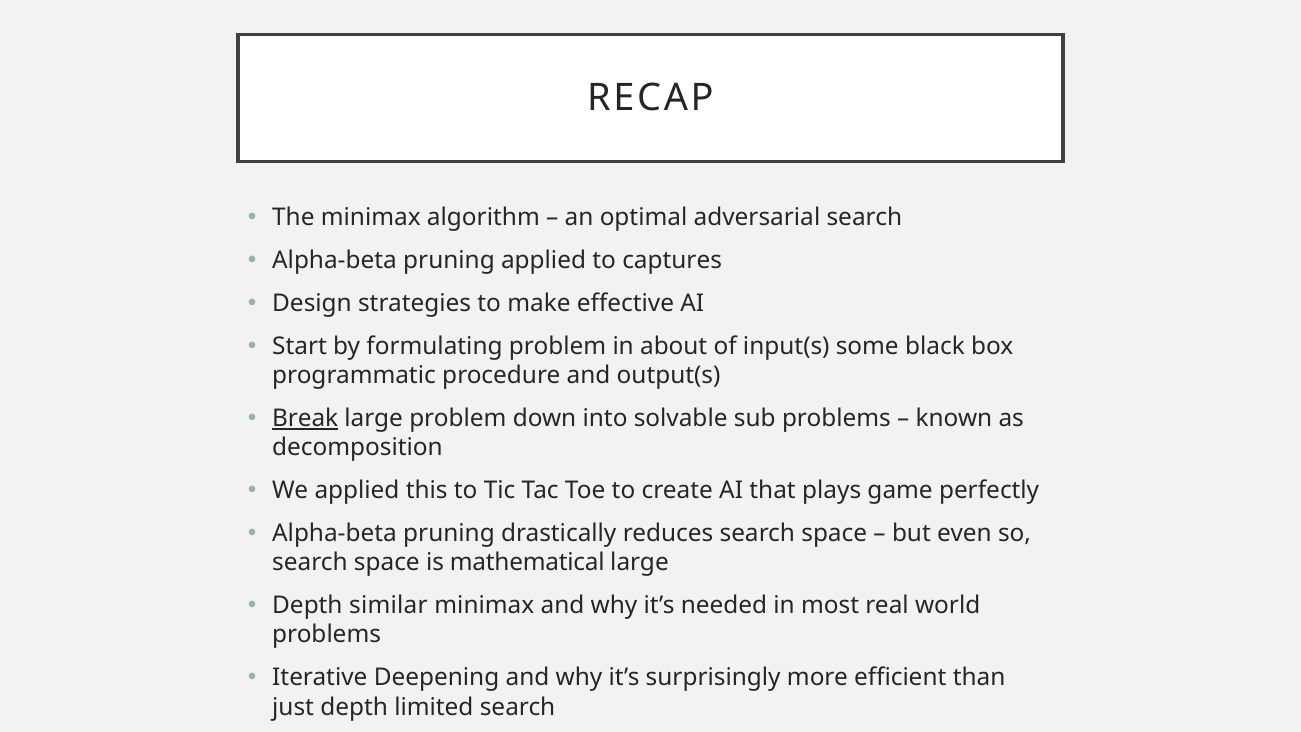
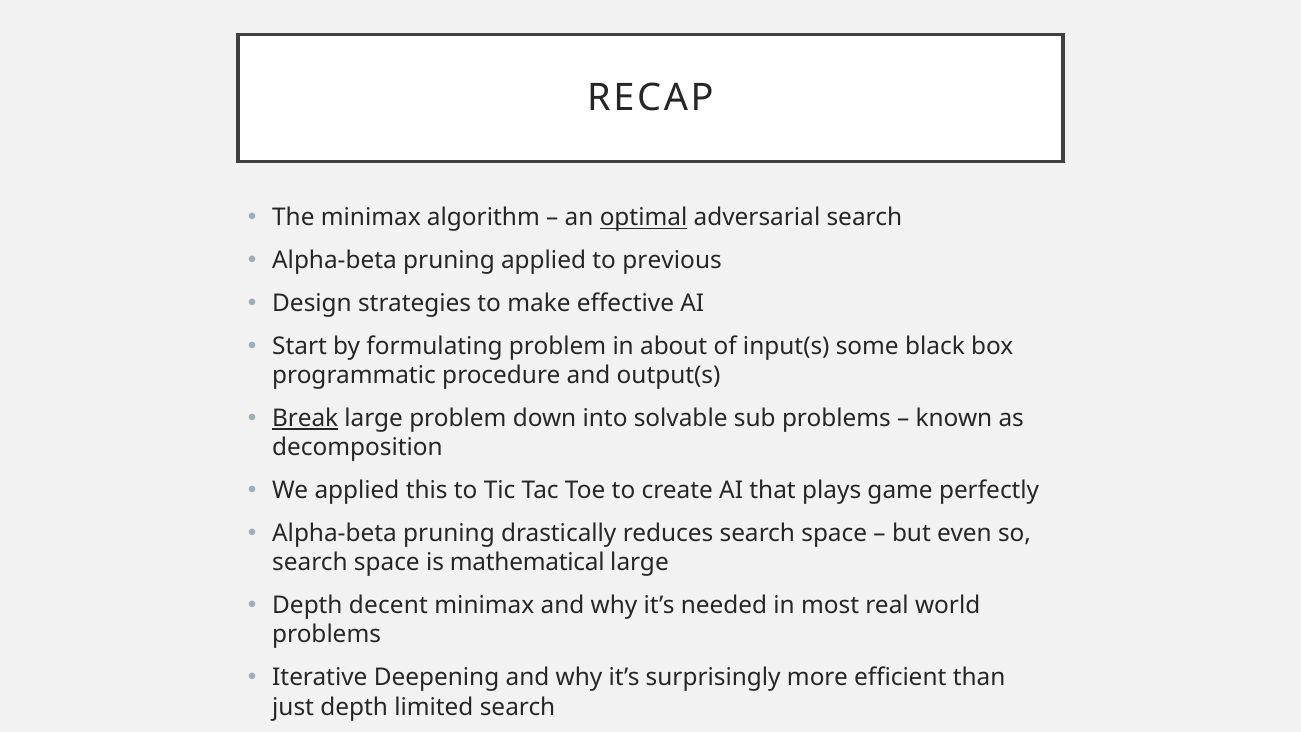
optimal underline: none -> present (644, 218)
captures: captures -> previous (672, 261)
similar: similar -> decent (388, 605)
